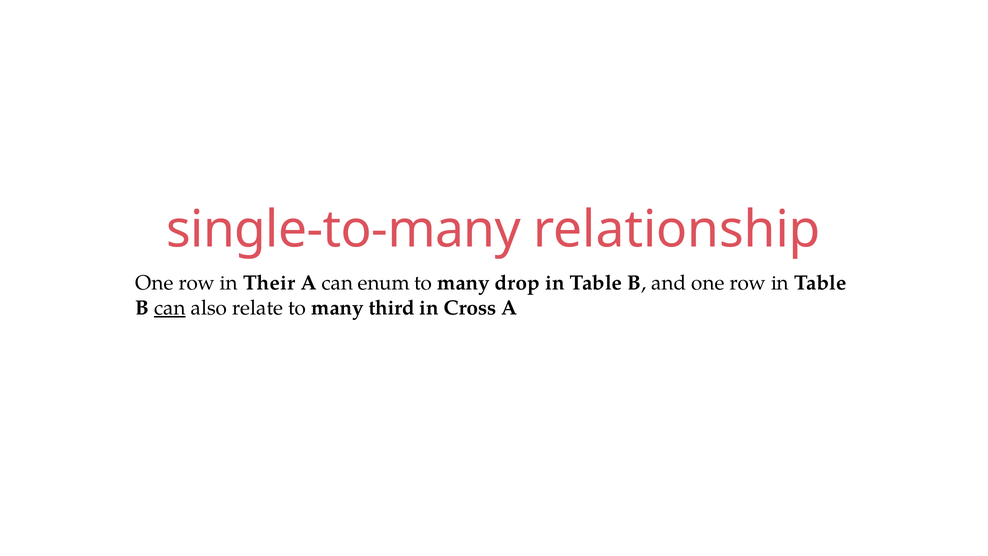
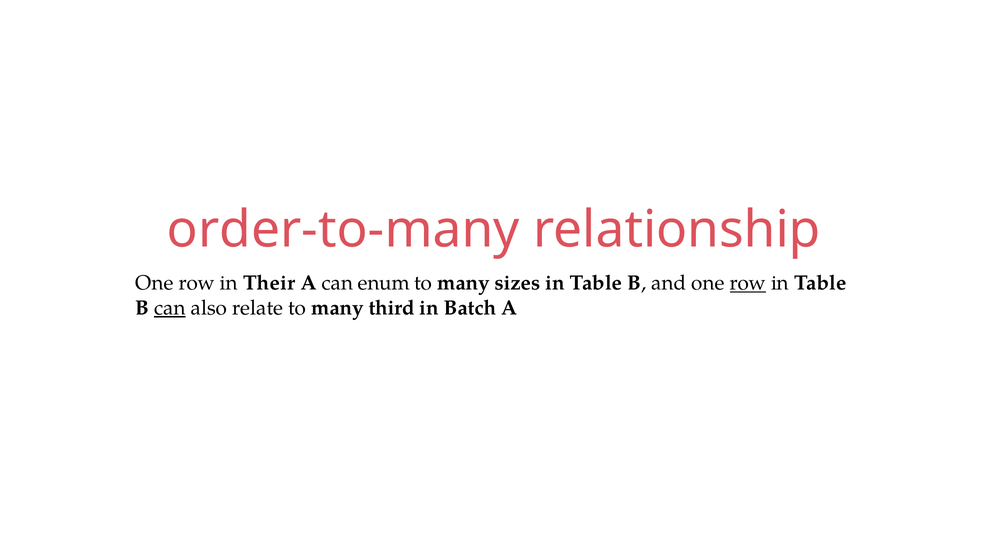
single-to-many: single-to-many -> order-to-many (343, 230)
drop: drop -> sizes (517, 283)
row underline: none -> present (748, 283)
Cross: Cross -> Batch (470, 308)
